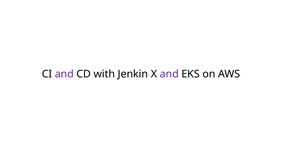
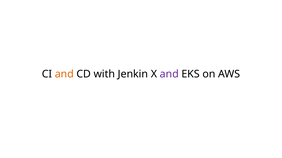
and colour: purple -> orange (64, 74)
